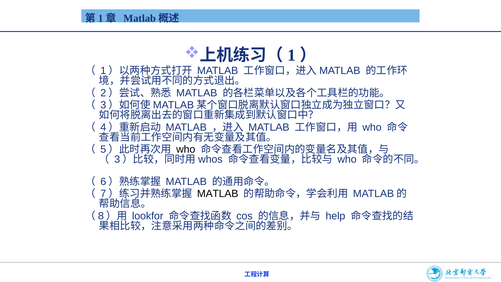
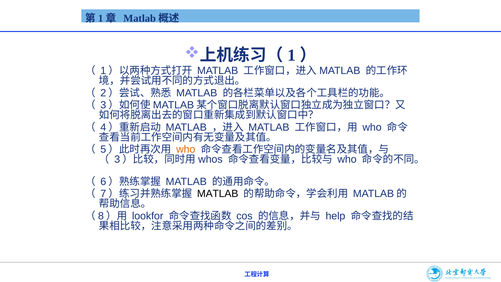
who colour: black -> orange (186, 149)
